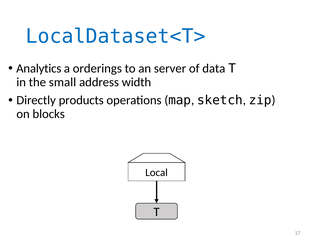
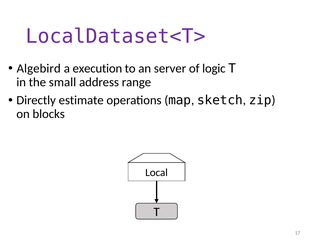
LocalDataset<T> colour: blue -> purple (116, 37)
Analytics: Analytics -> Algebird (39, 69)
orderings: orderings -> execution (97, 69)
data: data -> logic (214, 69)
width: width -> range (136, 82)
products: products -> estimate (81, 101)
